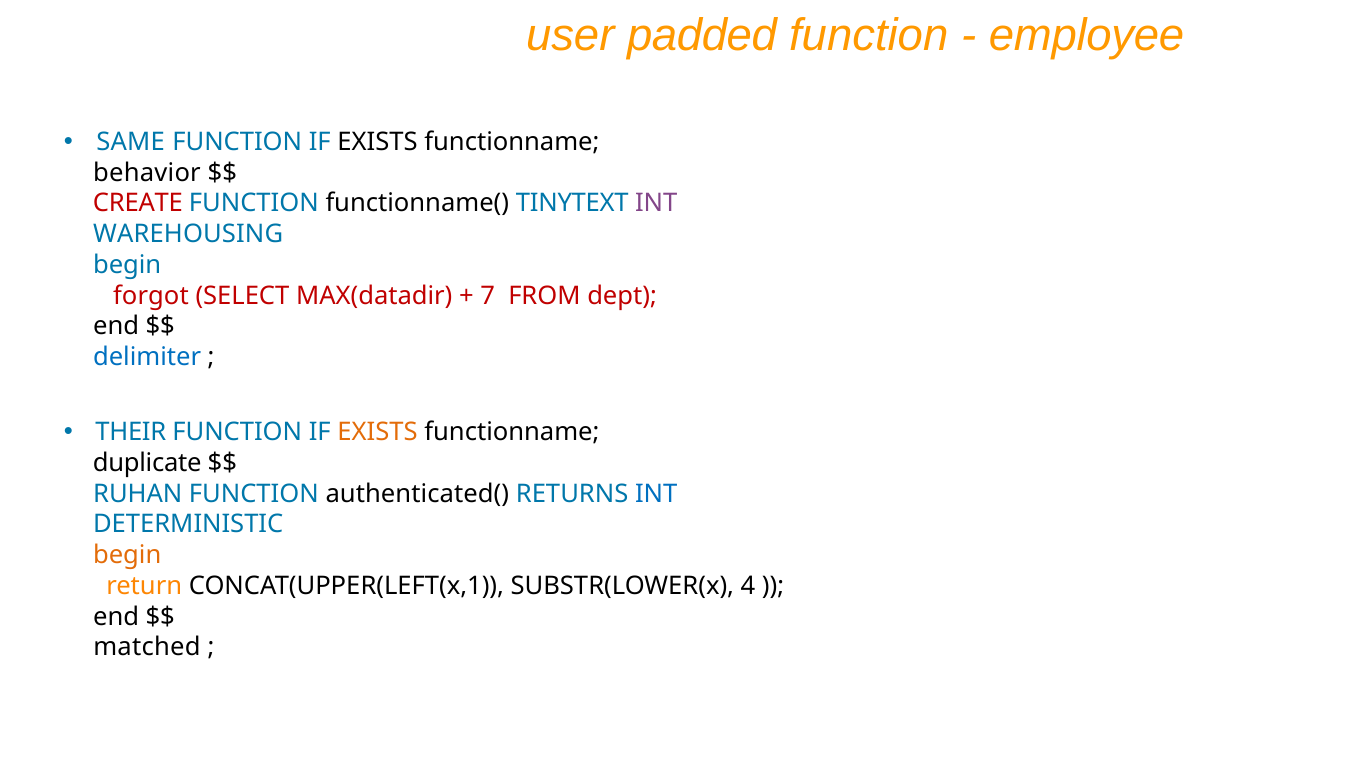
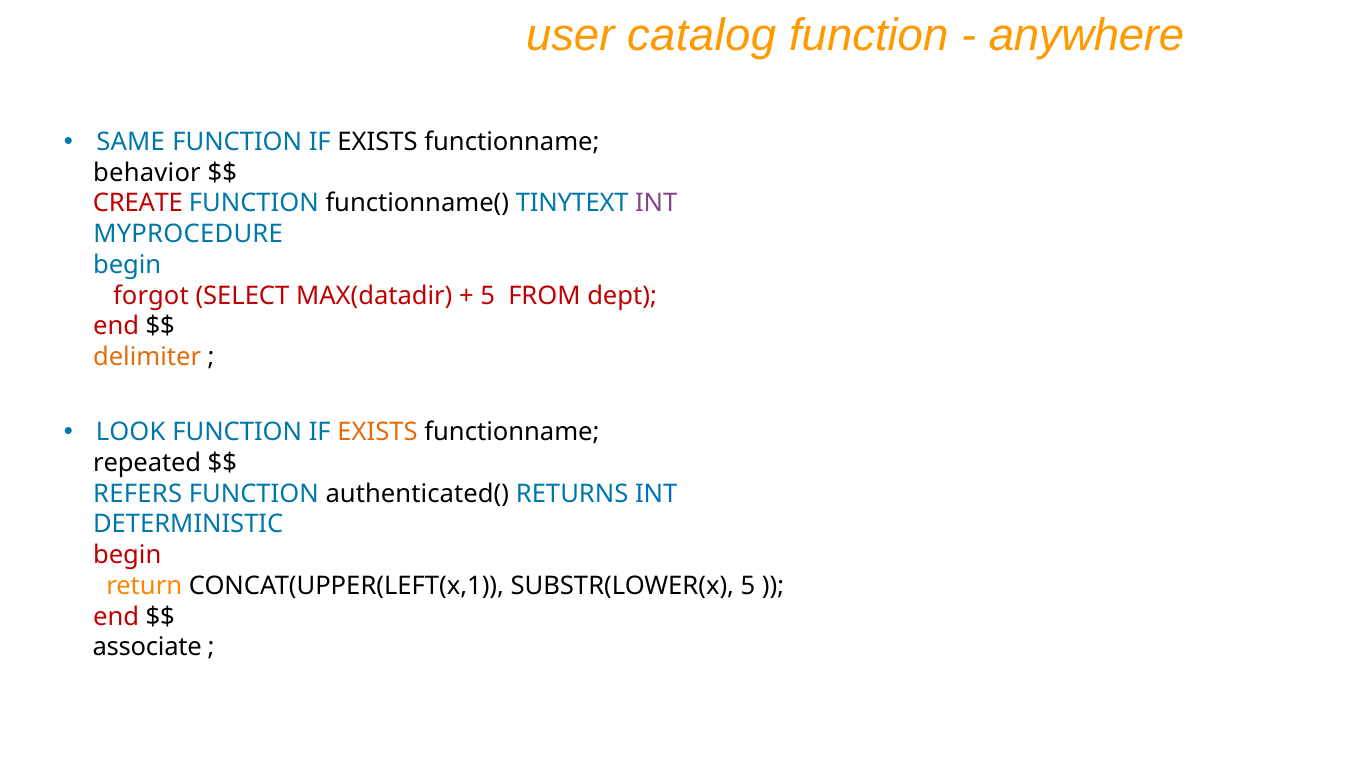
padded: padded -> catalog (702, 36)
employee: employee -> anywhere (1087, 36)
WAREHOUSING: WAREHOUSING -> MYPROCEDURE (188, 234)
7: 7 -> 5 (488, 296)
end colour: black -> red (116, 326)
delimiter colour: blue -> orange (147, 357)
THEIR: THEIR -> LOOK (131, 432)
duplicate: duplicate -> repeated (147, 463)
RUHAN: RUHAN -> REFERS (138, 494)
begin colour: orange -> red (127, 555)
SUBSTR(LOWER(x 4: 4 -> 5 (748, 586)
end colour: black -> red (116, 617)
matched: matched -> associate (147, 647)
